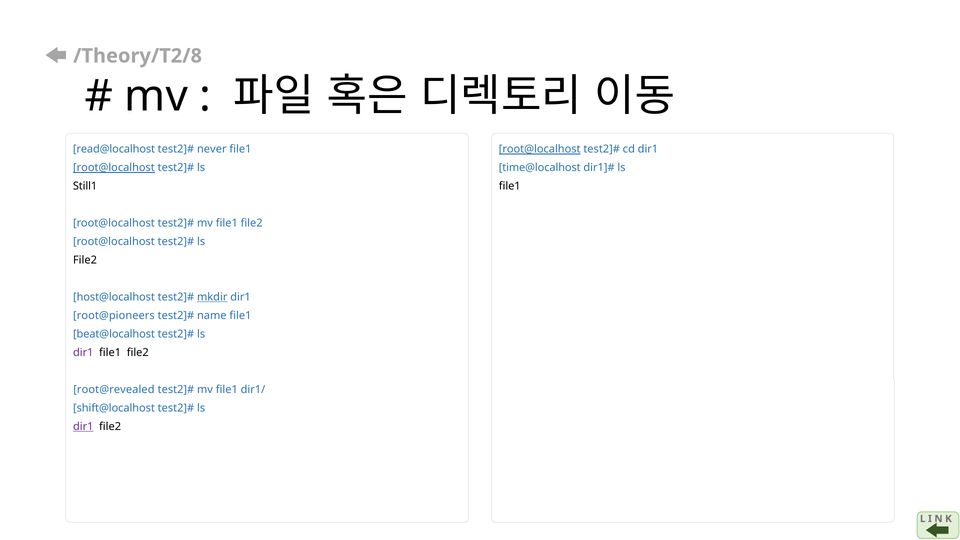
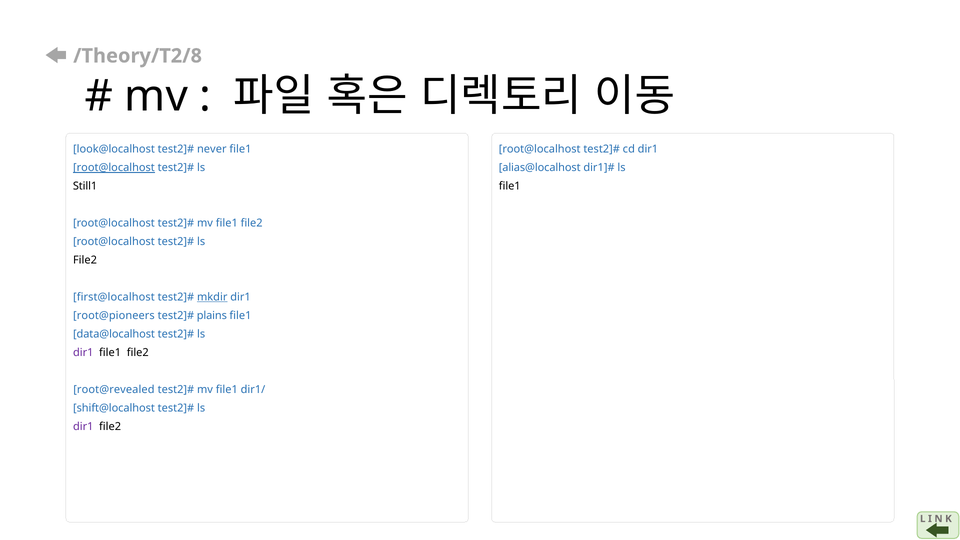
read@localhost: read@localhost -> look@localhost (114, 149)
root@localhost underline: present -> none (540, 149)
time@localhost: time@localhost -> alias@localhost (540, 168)
host@localhost: host@localhost -> first@localhost (114, 297)
name: name -> plains (212, 316)
beat@localhost: beat@localhost -> data@localhost (114, 334)
dir1 underline: present -> none (83, 426)
